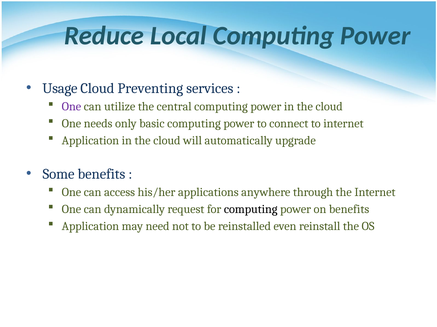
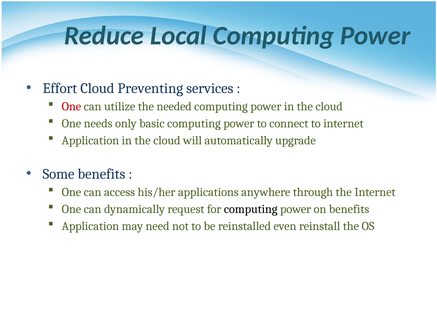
Usage: Usage -> Effort (60, 88)
One colour: purple -> red (71, 107)
central: central -> needed (174, 107)
